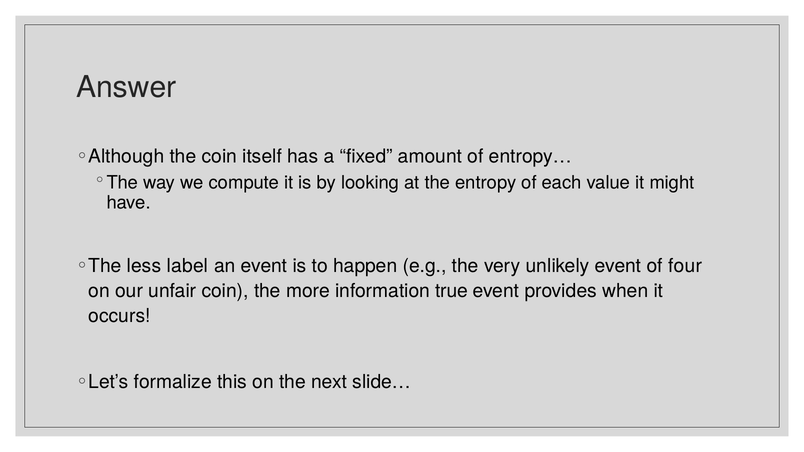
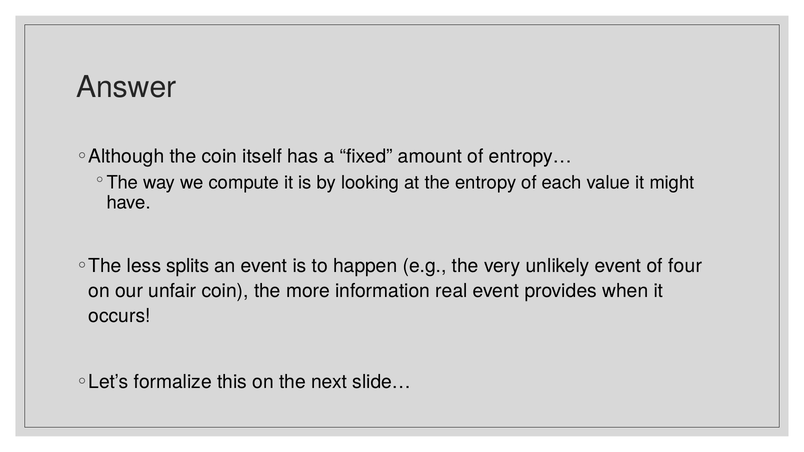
label: label -> splits (188, 266)
true: true -> real (451, 291)
